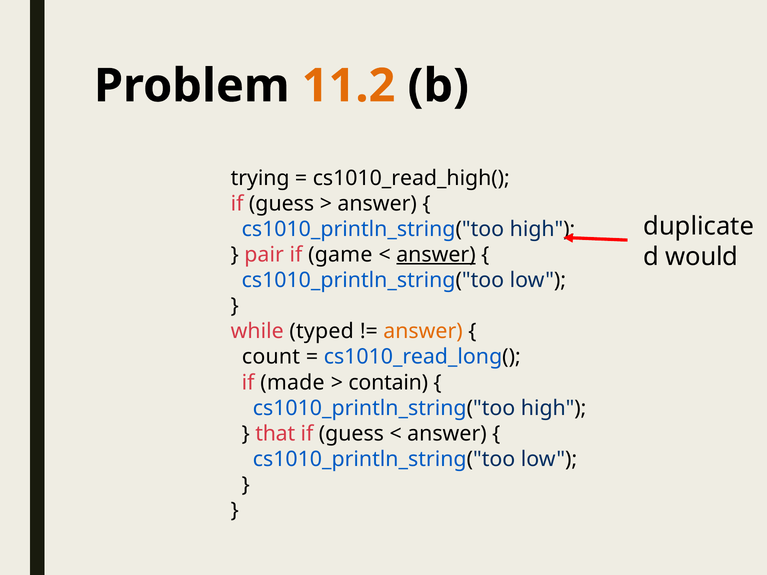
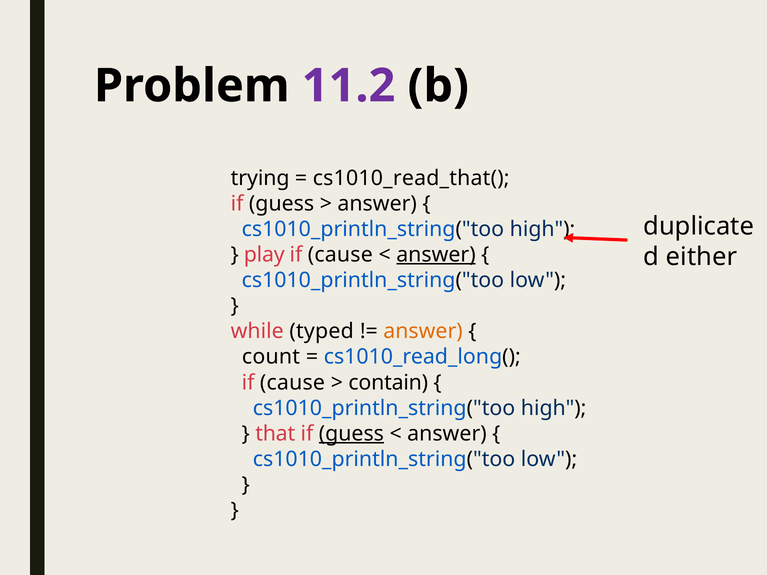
11.2 colour: orange -> purple (349, 86)
cs1010_read_high(: cs1010_read_high( -> cs1010_read_that( (411, 178)
pair: pair -> play (264, 255)
game: game -> cause (340, 255)
would: would -> either (702, 257)
made: made -> cause (292, 383)
guess underline: none -> present (351, 434)
